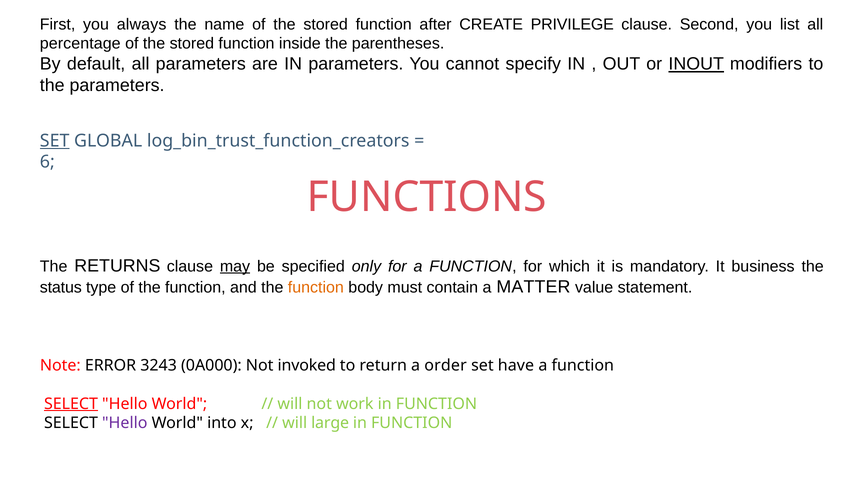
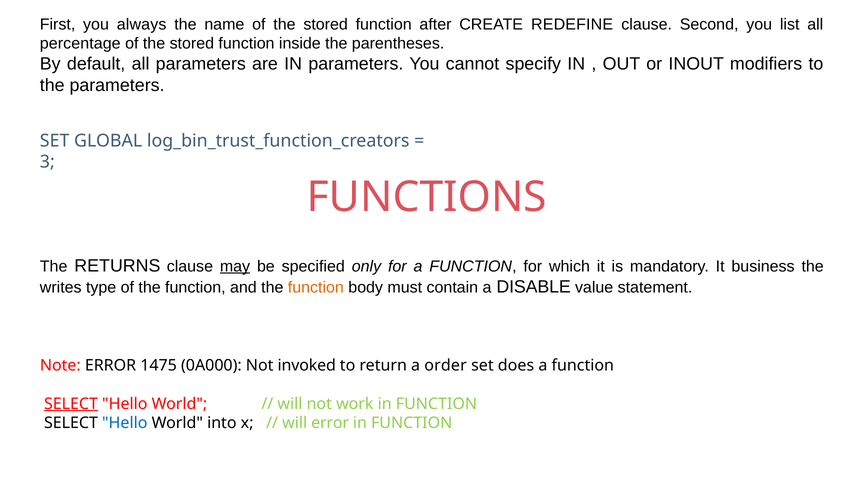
PRIVILEGE: PRIVILEGE -> REDEFINE (572, 25)
INOUT underline: present -> none (696, 64)
SET underline: present -> none (55, 141)
6: 6 -> 3 (47, 162)
status: status -> writes (61, 288)
MATTER: MATTER -> DISABLE (534, 287)
3243: 3243 -> 1475 (159, 366)
have: have -> does (516, 366)
Hello colour: purple -> blue (125, 423)
will large: large -> error (330, 423)
